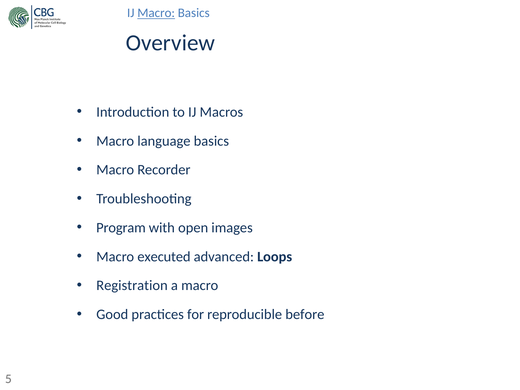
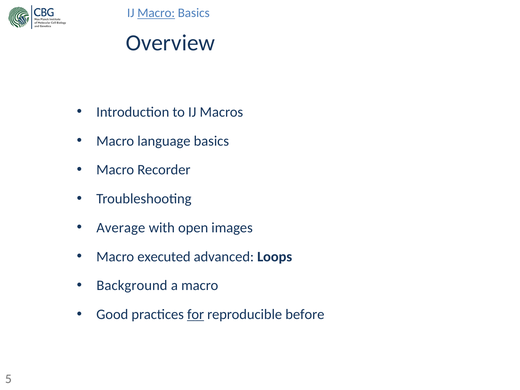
Program: Program -> Average (121, 228)
Registration: Registration -> Background (132, 286)
for underline: none -> present (196, 314)
